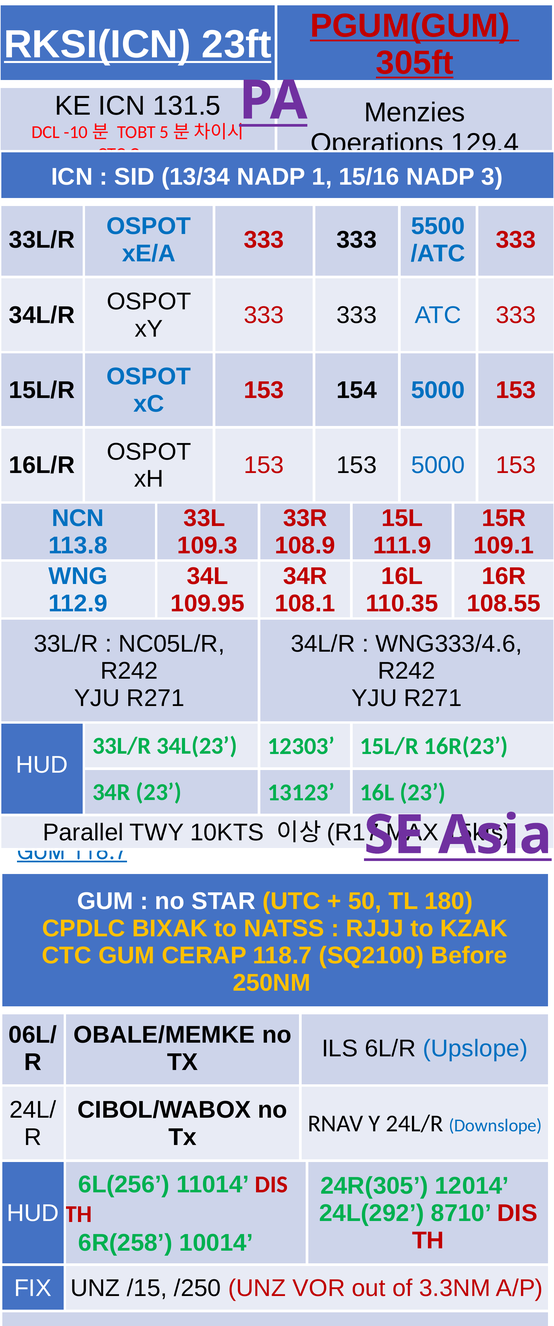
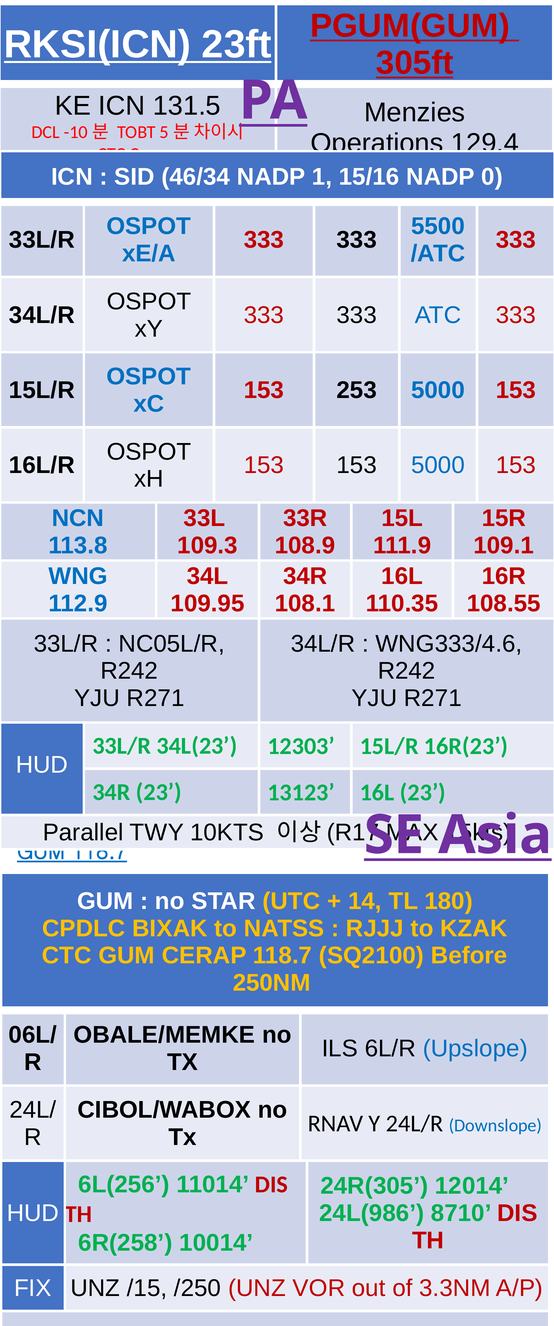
13/34: 13/34 -> 46/34 (196, 177)
3: 3 -> 0 (492, 177)
154: 154 -> 253 (357, 390)
50: 50 -> 14 (365, 901)
24L(292: 24L(292 -> 24L(986 (372, 1213)
